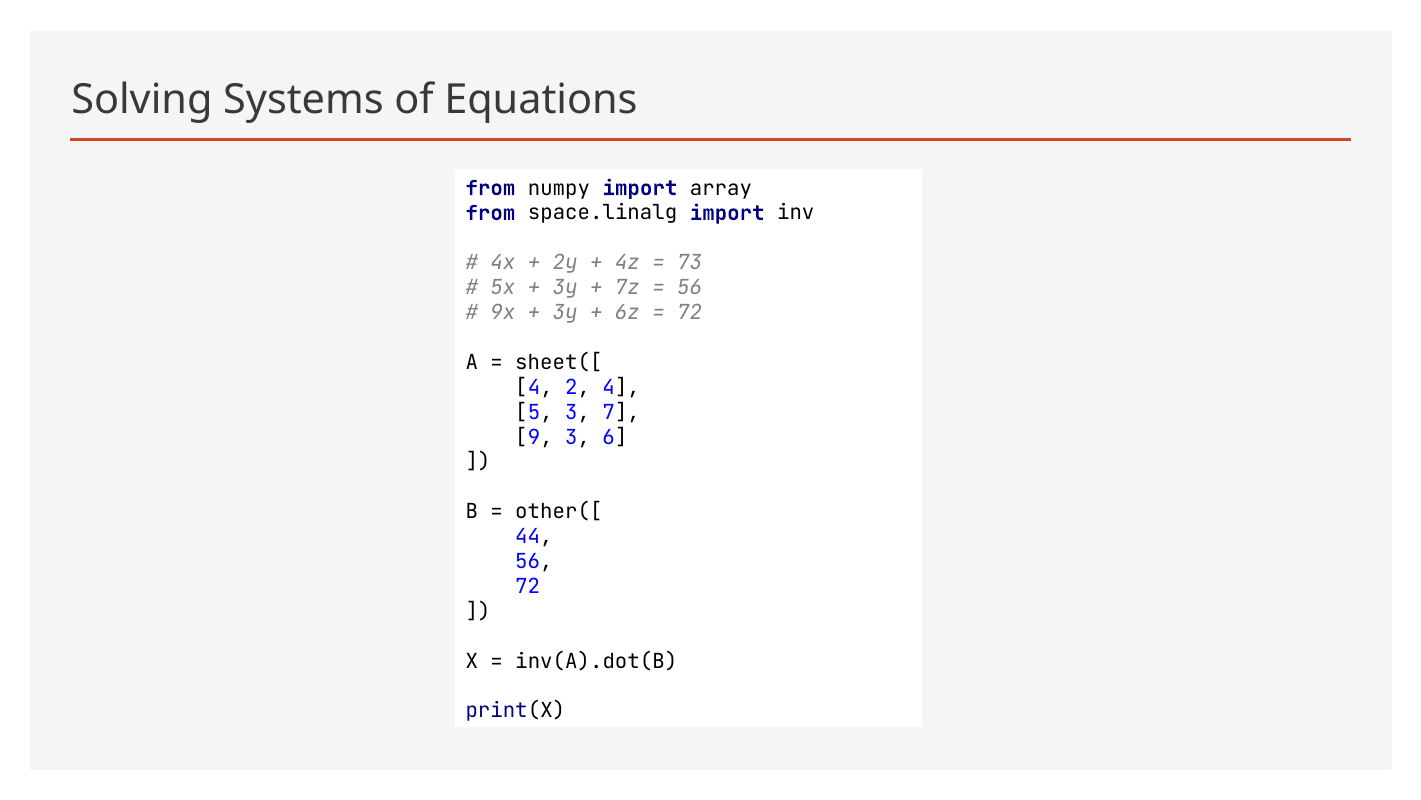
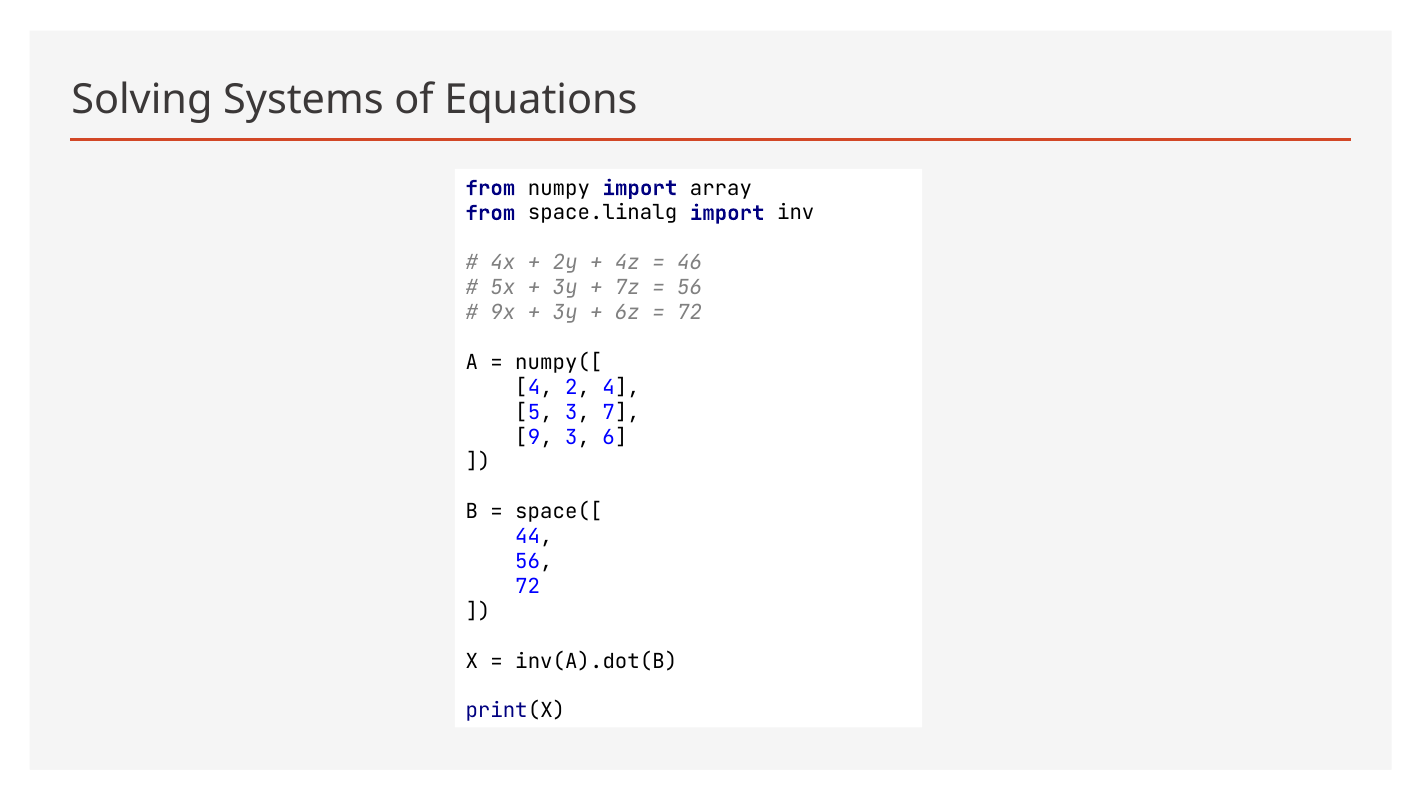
73: 73 -> 46 (690, 263)
sheet([: sheet([ -> numpy([ (559, 362)
other([: other([ -> space([ (559, 511)
